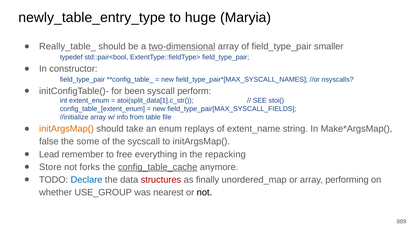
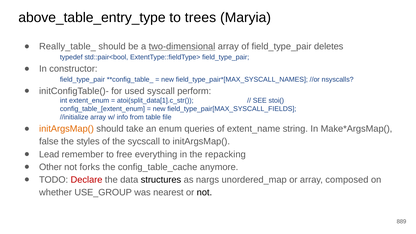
newly_table_entry_type: newly_table_entry_type -> above_table_entry_type (92, 18)
huge: huge -> trees (200, 18)
smaller: smaller -> deletes (329, 47)
been: been -> used (135, 91)
replays: replays -> queries (199, 129)
some: some -> styles (88, 142)
Store: Store -> Other (50, 167)
config_table_cache underline: present -> none (158, 167)
Declare colour: blue -> red (87, 180)
structures colour: red -> black (161, 180)
finally: finally -> nargs (208, 180)
performing: performing -> composed (347, 180)
